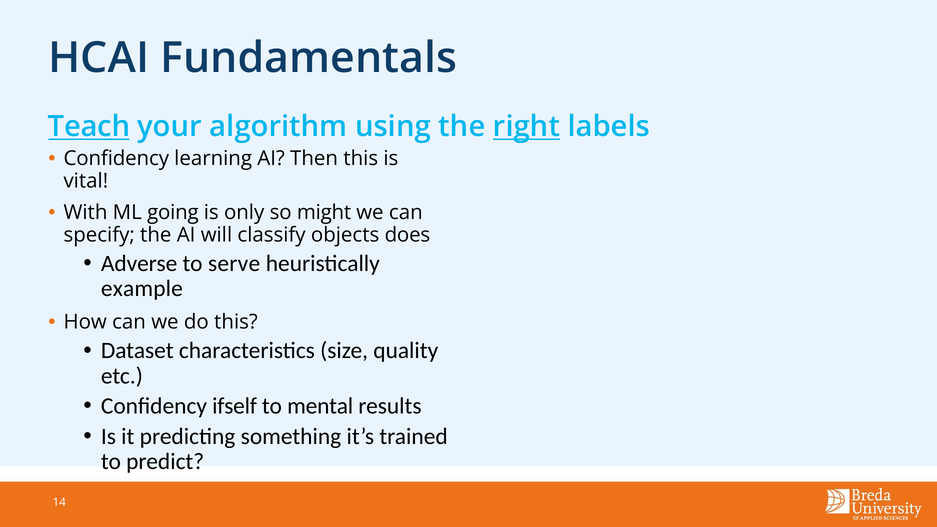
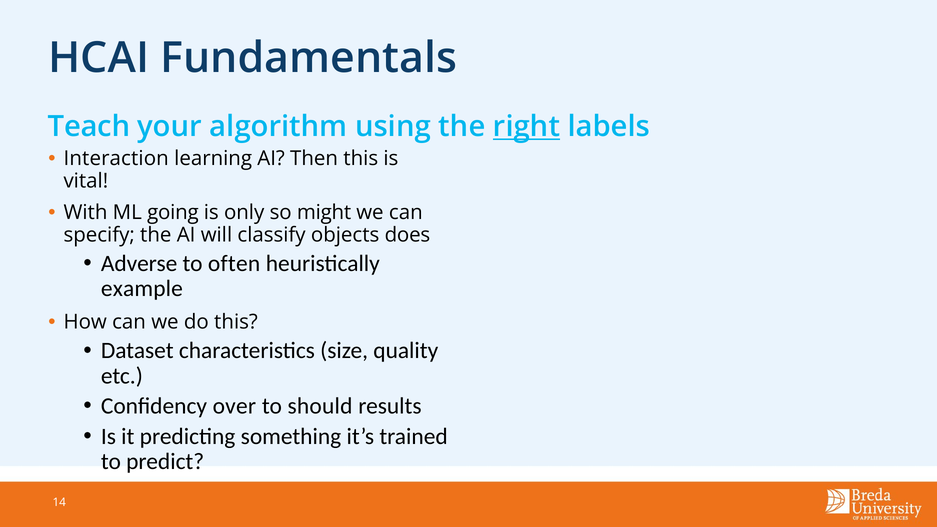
Teach underline: present -> none (89, 127)
Confidency: Confidency -> Interaction (116, 159)
serve: serve -> often (234, 263)
ifself: ifself -> over (234, 406)
mental: mental -> should (320, 406)
